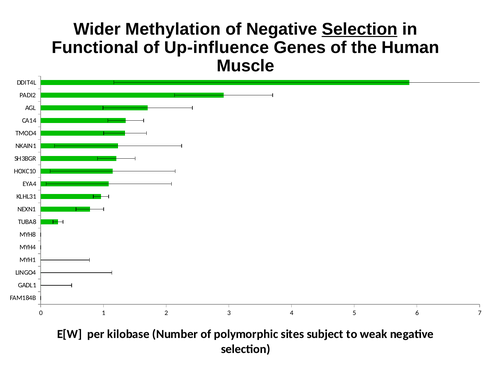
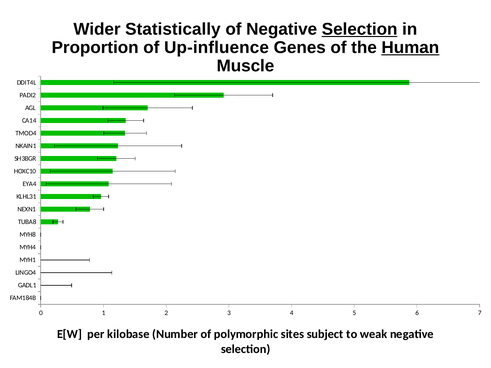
Methylation: Methylation -> Statistically (173, 29)
Functional: Functional -> Proportion (95, 48)
Human underline: none -> present (410, 48)
